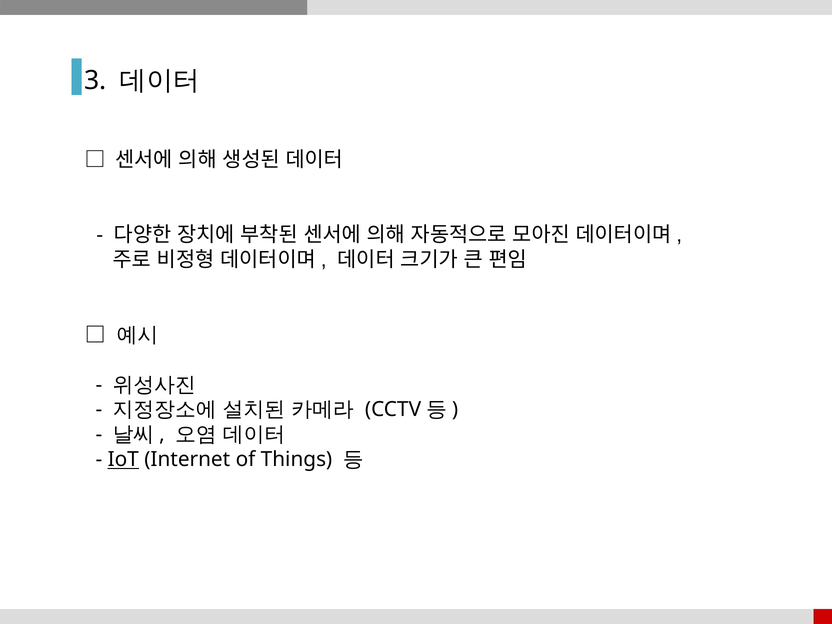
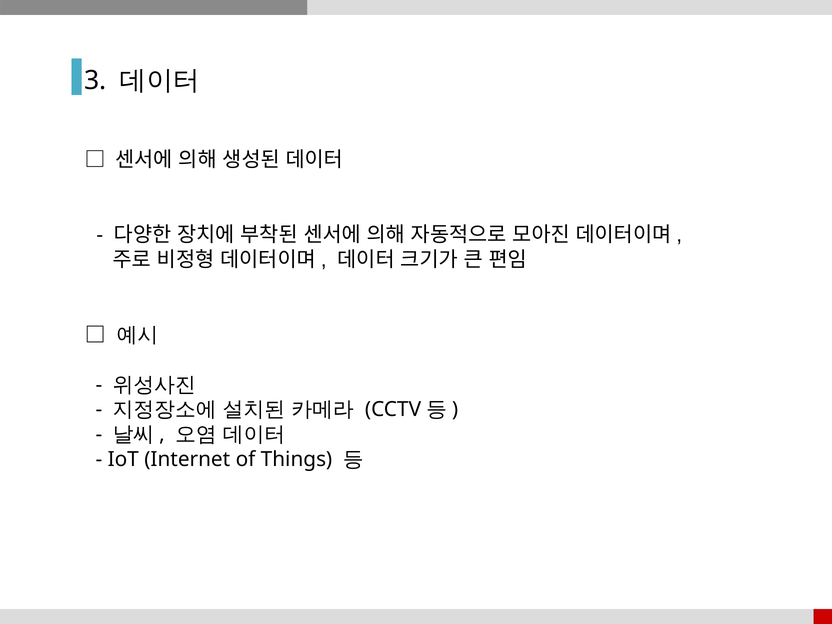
IoT underline: present -> none (123, 460)
